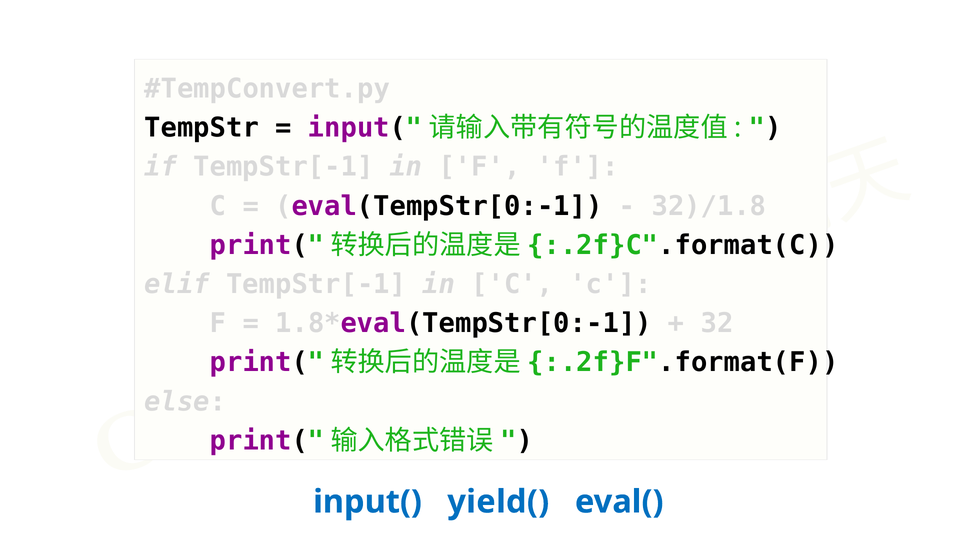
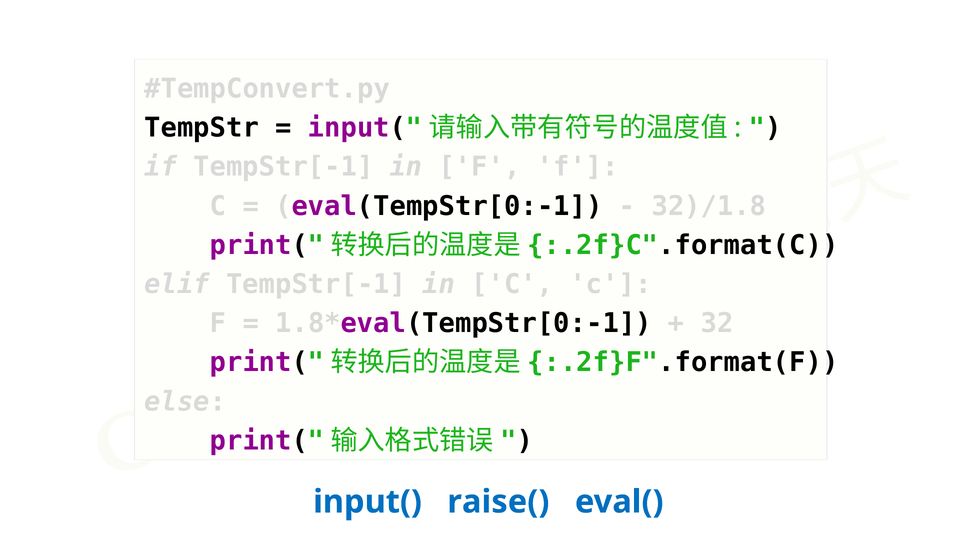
yield(: yield( -> raise( (498, 501)
